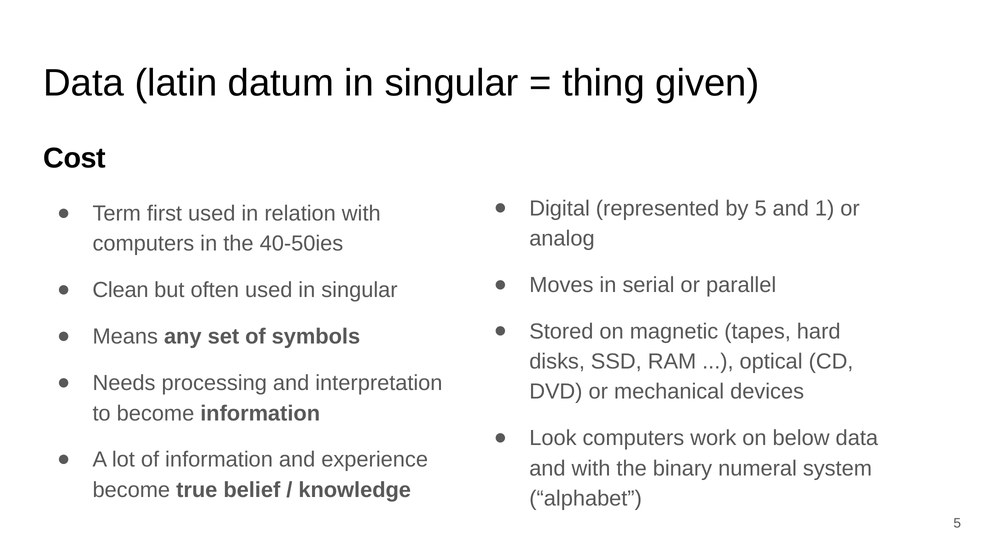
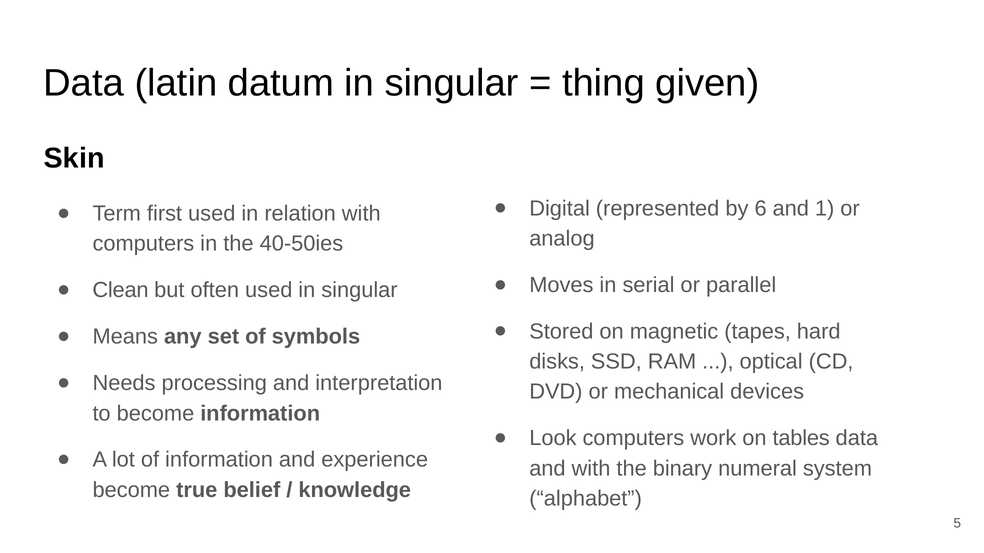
Cost: Cost -> Skin (74, 158)
by 5: 5 -> 6 (761, 209)
below: below -> tables (801, 439)
